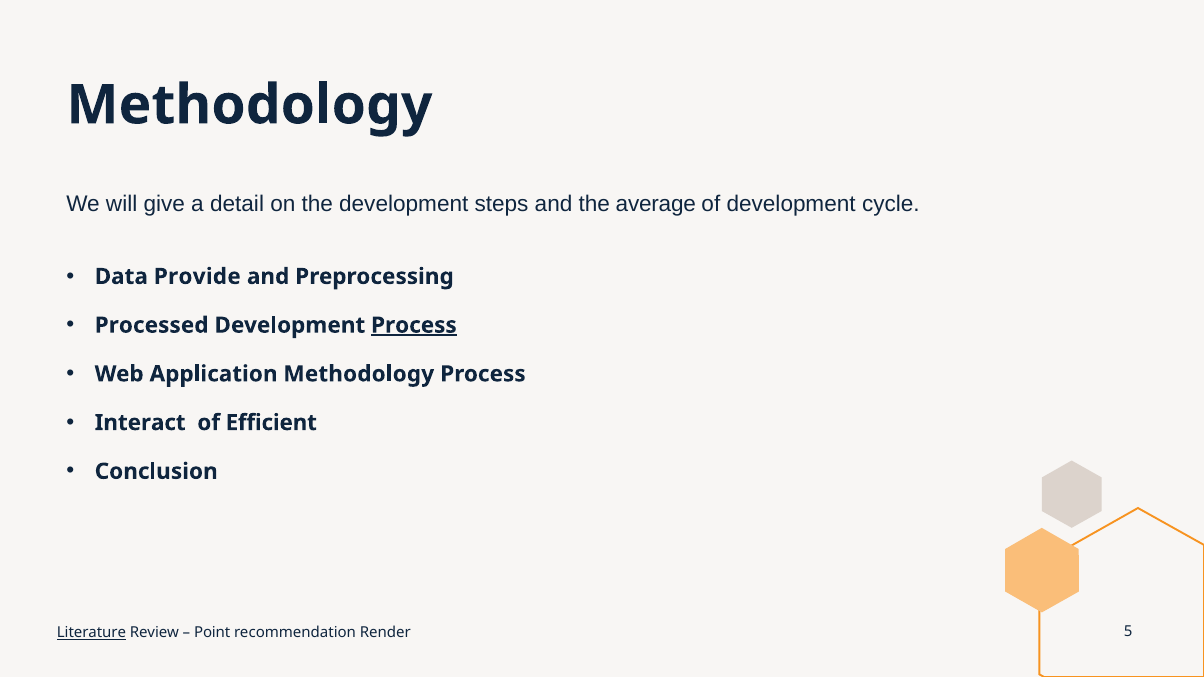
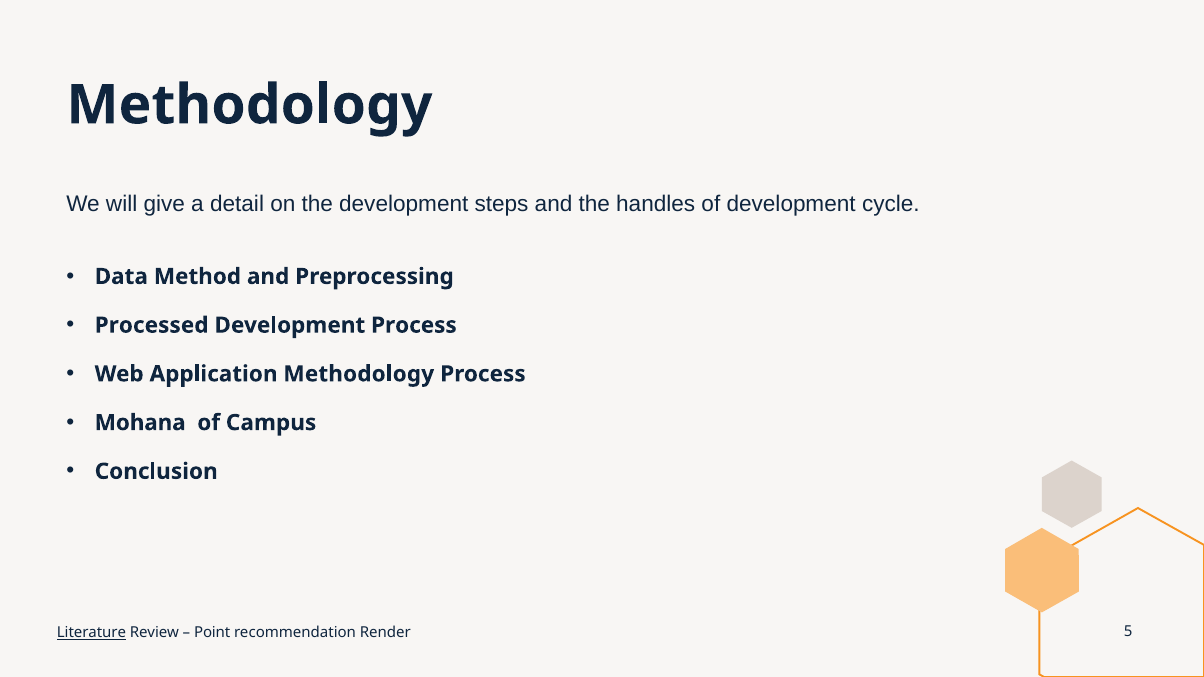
average: average -> handles (656, 204)
Provide: Provide -> Method (197, 277)
Process underline: present -> none (414, 325)
Interact: Interact -> Mohana (140, 423)
Efficient: Efficient -> Campus (271, 423)
